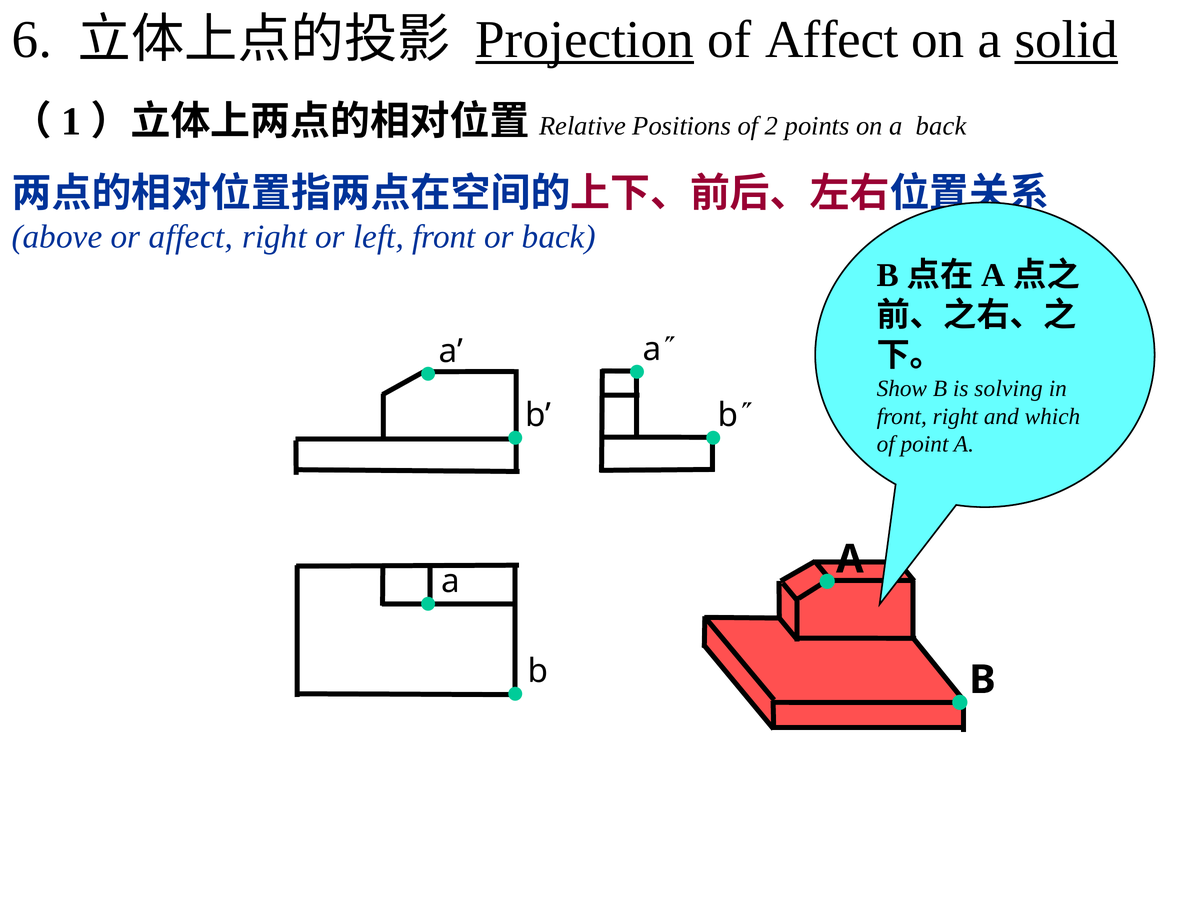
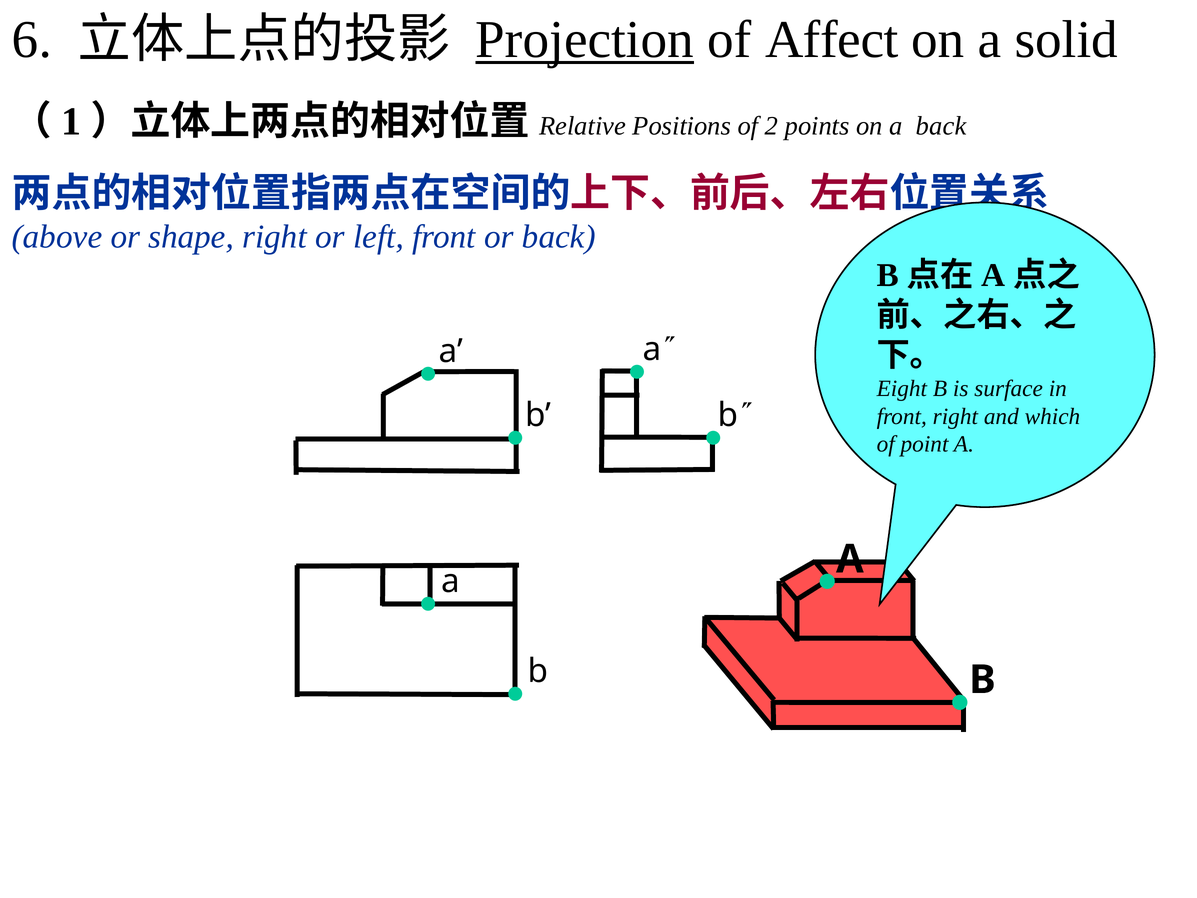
solid underline: present -> none (1066, 40)
or affect: affect -> shape (191, 237)
Show: Show -> Eight (902, 388)
solving: solving -> surface (1009, 388)
